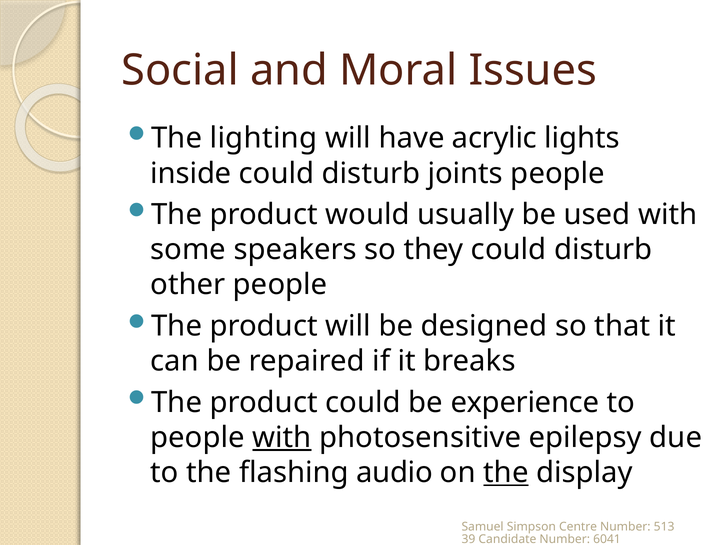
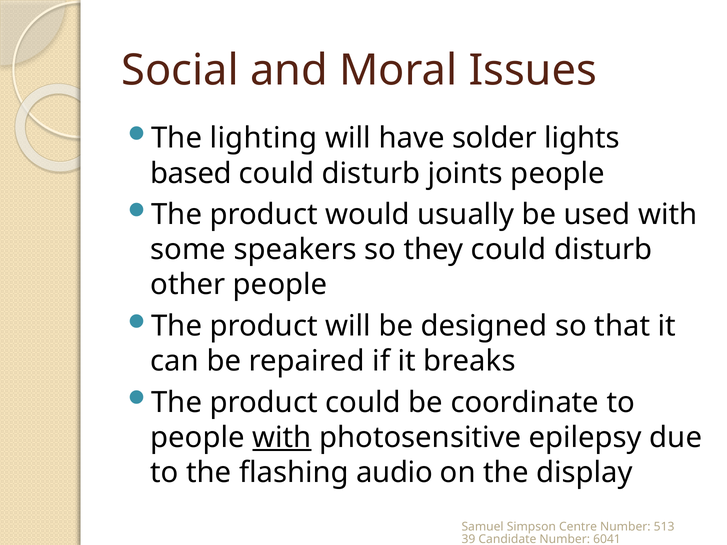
acrylic: acrylic -> solder (494, 138)
inside: inside -> based (191, 173)
experience: experience -> coordinate (525, 403)
the underline: present -> none (506, 473)
